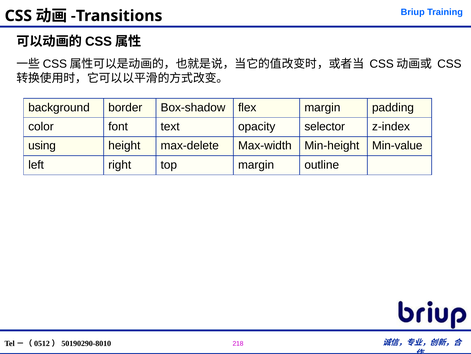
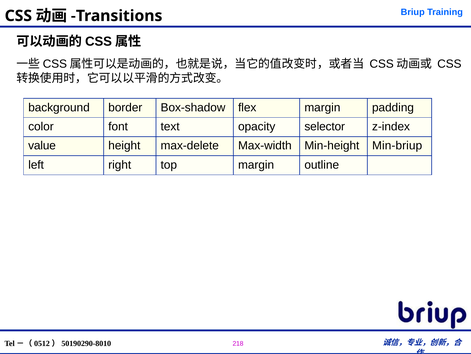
using: using -> value (42, 145)
Min-value: Min-value -> Min-briup (397, 145)
